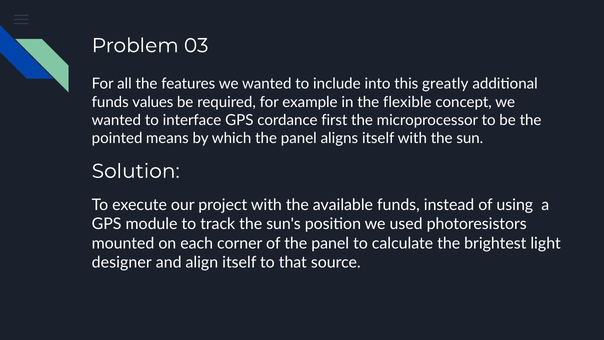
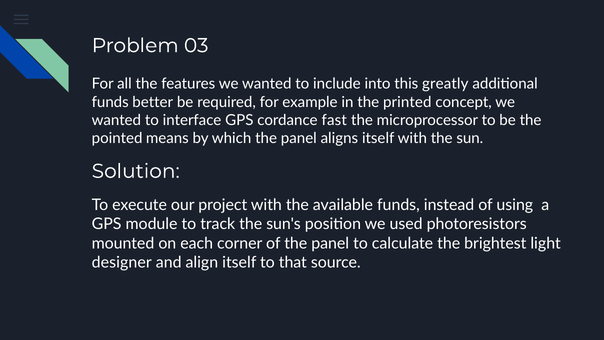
values: values -> better (153, 102)
flexible: flexible -> printed (407, 102)
first: first -> fast (334, 120)
